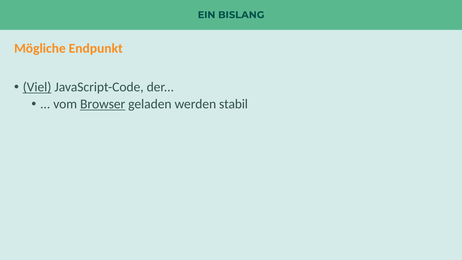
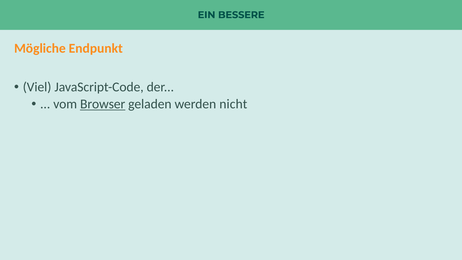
BISLANG: BISLANG -> BESSERE (241, 15)
Viel underline: present -> none (37, 87)
stabil: stabil -> nicht (233, 104)
